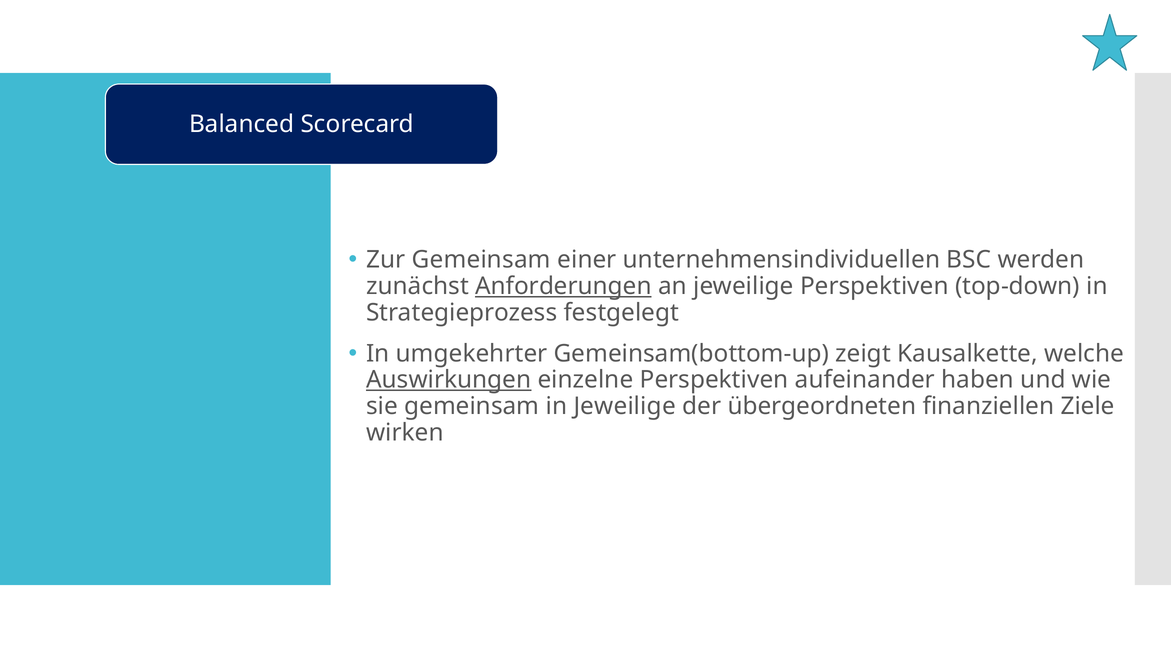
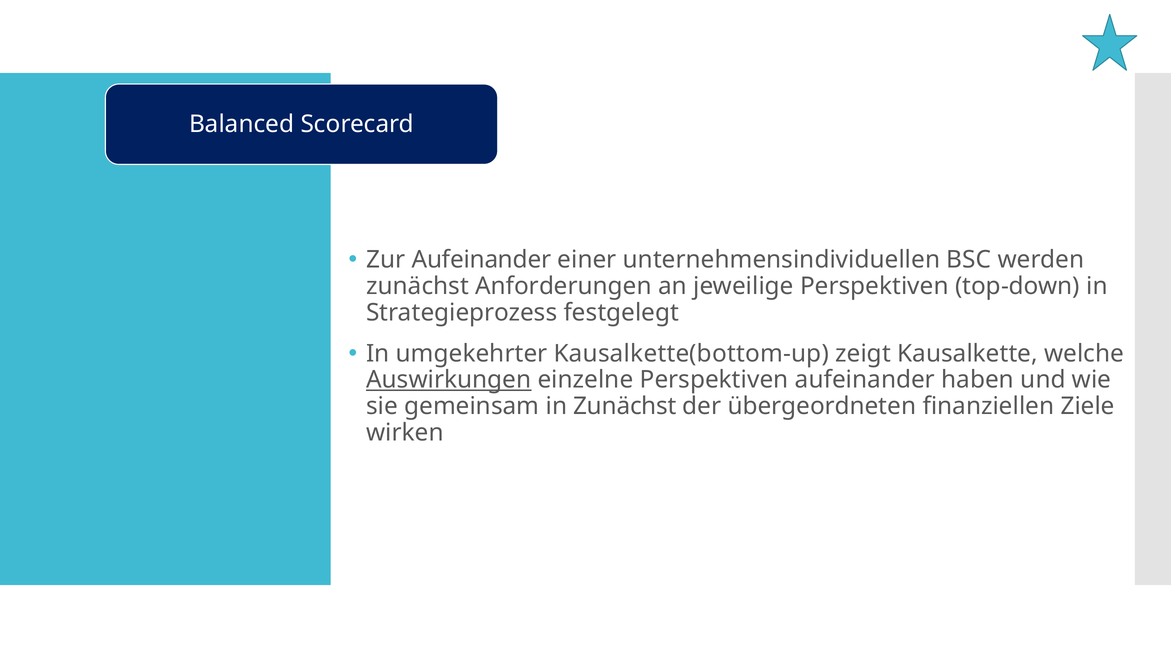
Zur Gemeinsam: Gemeinsam -> Aufeinander (481, 260)
Anforderungen underline: present -> none (563, 286)
Gemeinsam(bottom-up: Gemeinsam(bottom-up -> Kausalkette(bottom-up (691, 353)
in Jeweilige: Jeweilige -> Zunächst (625, 406)
